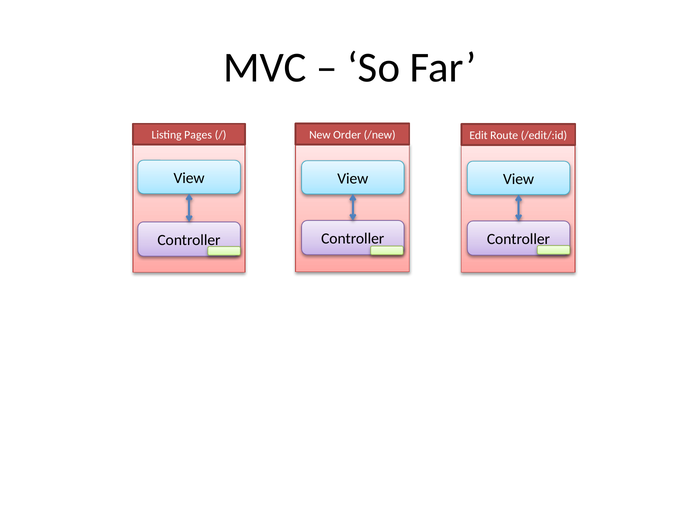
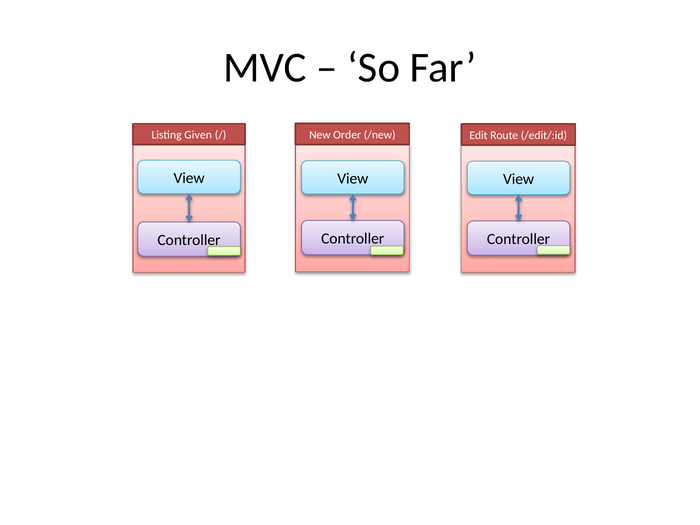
Pages: Pages -> Given (198, 135)
